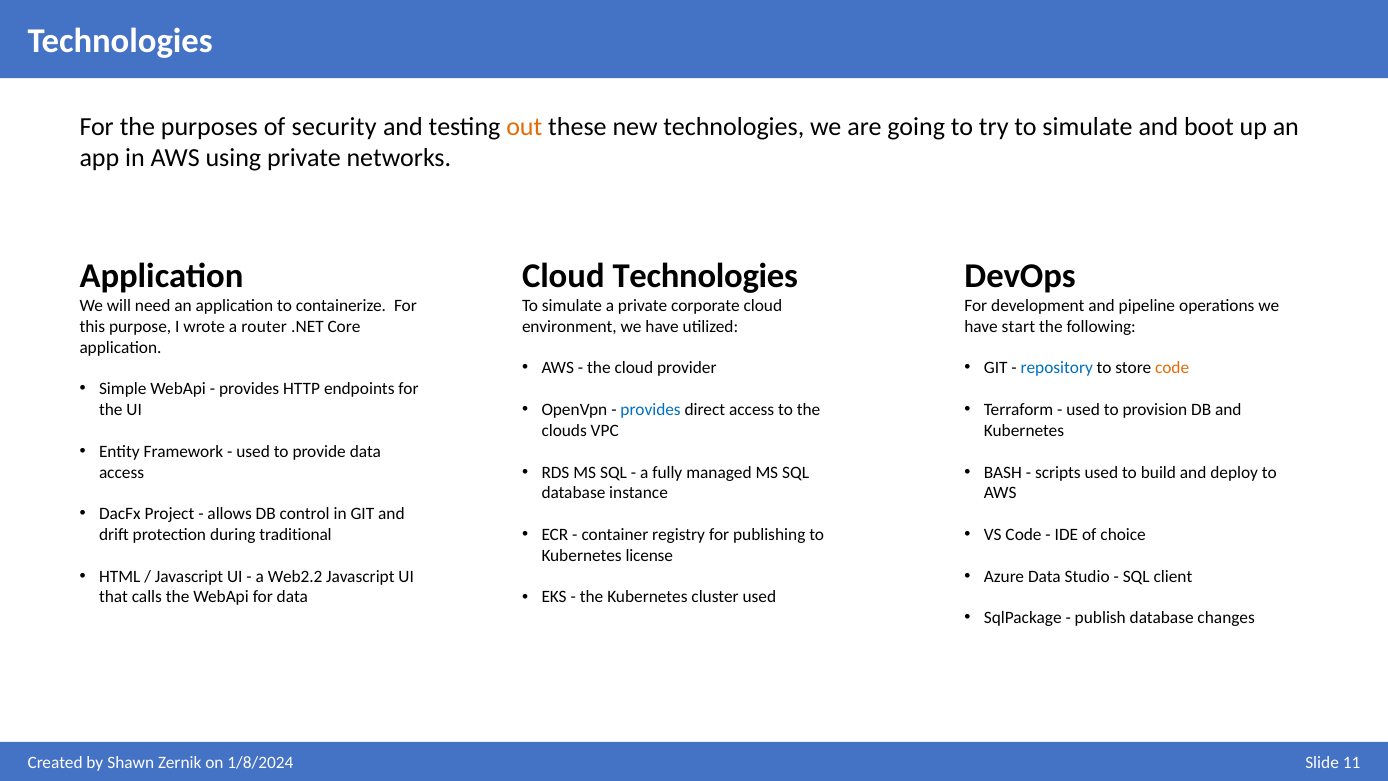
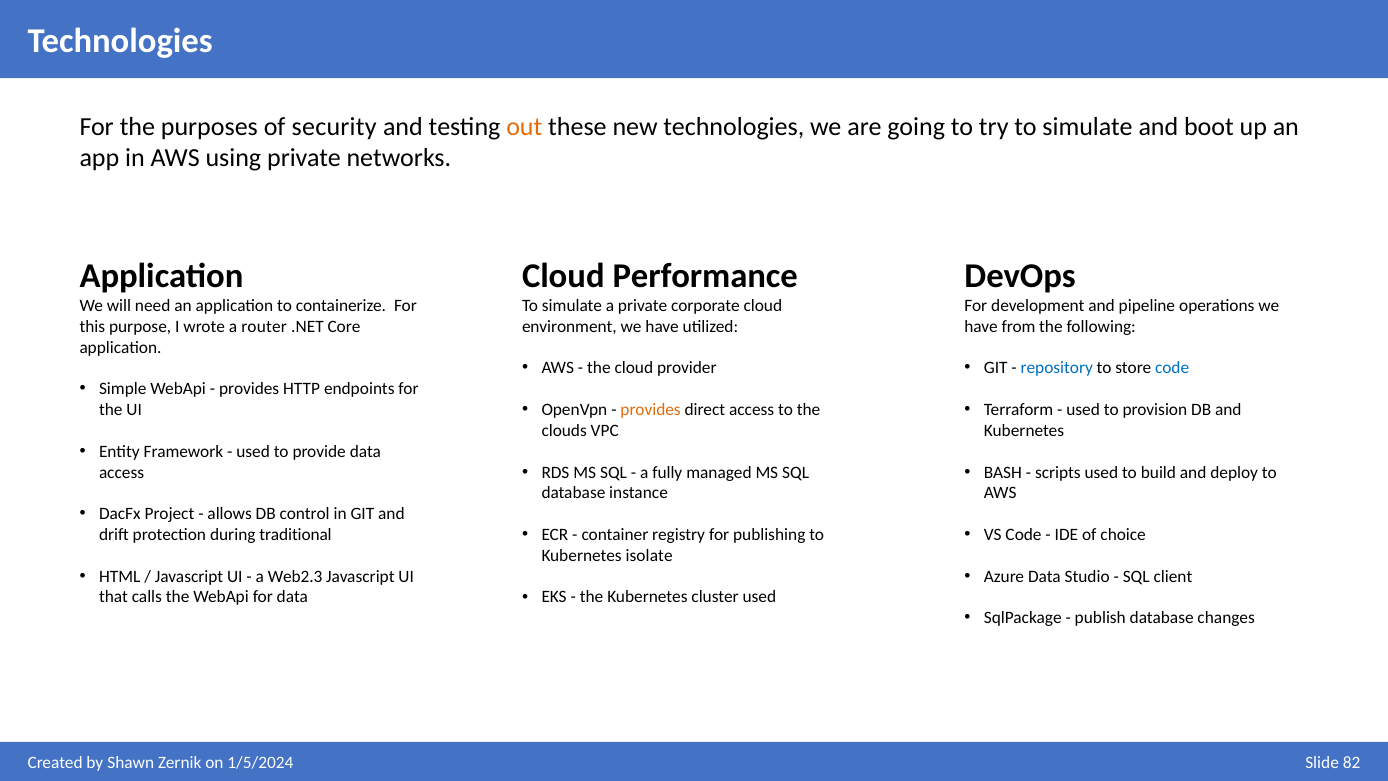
Cloud Technologies: Technologies -> Performance (705, 276)
start: start -> from (1019, 326)
code colour: orange -> blue (1172, 368)
provides colour: blue -> orange (651, 410)
license: license -> isolate (649, 555)
Web2.2: Web2.2 -> Web2.3 (295, 576)
1/8/2024: 1/8/2024 -> 1/5/2024 (260, 762)
11: 11 -> 82 (1352, 762)
